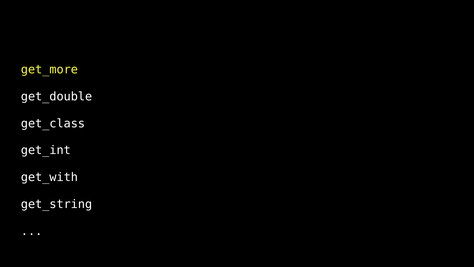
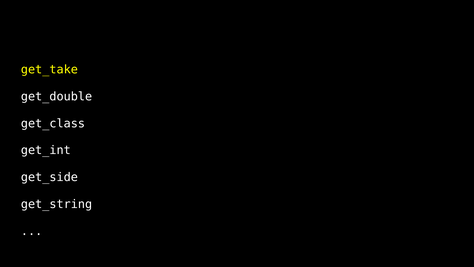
get_more: get_more -> get_take (49, 70)
get_with: get_with -> get_side (49, 177)
